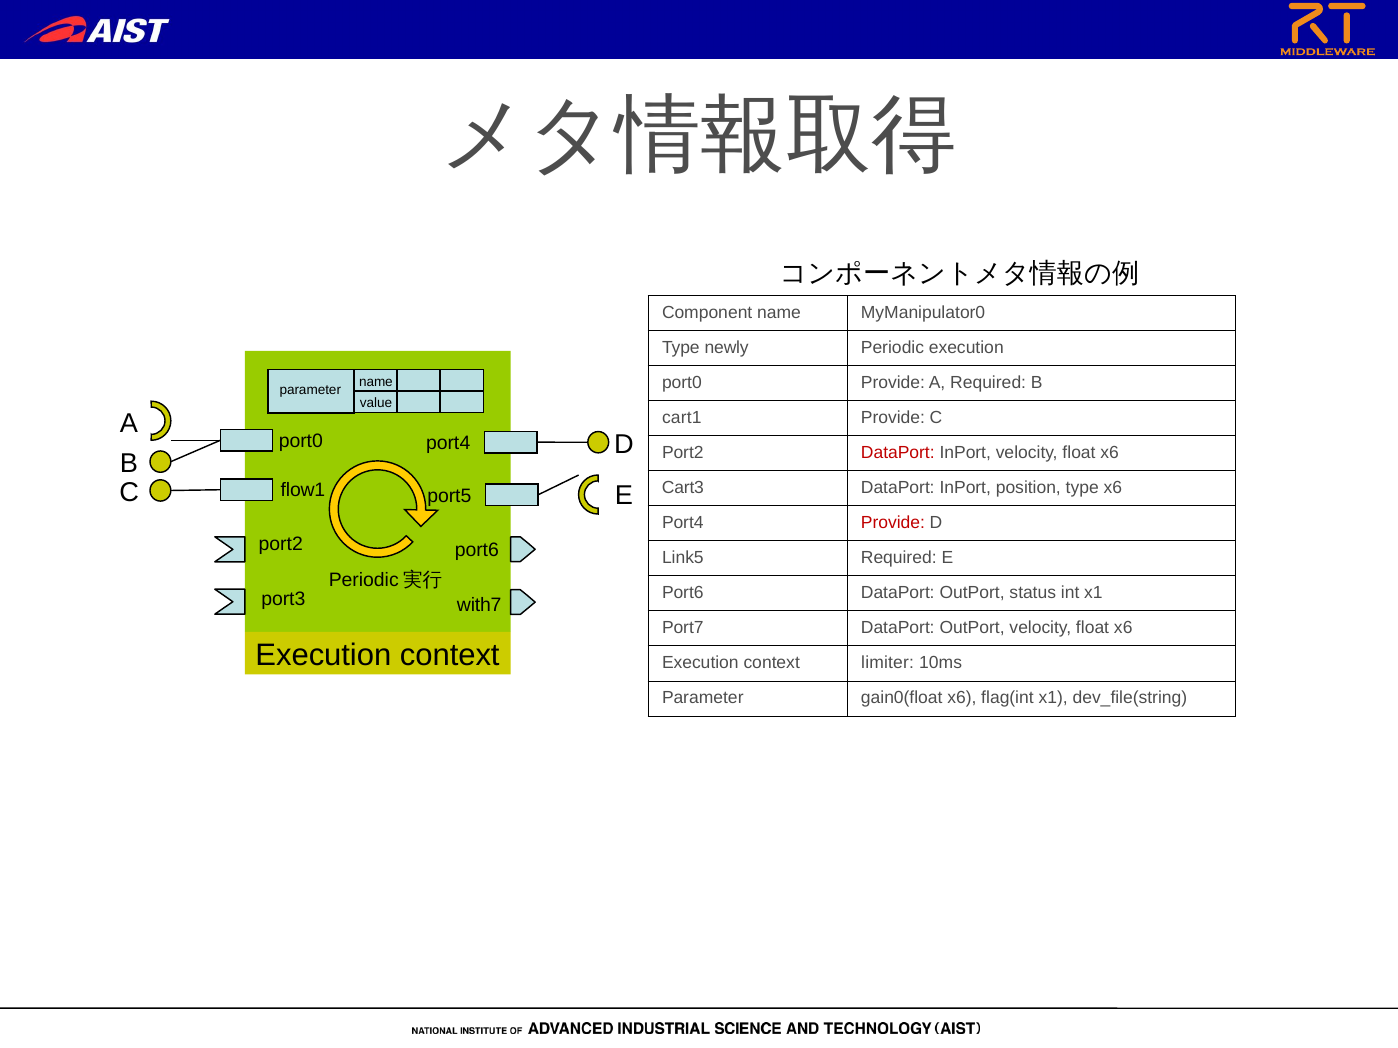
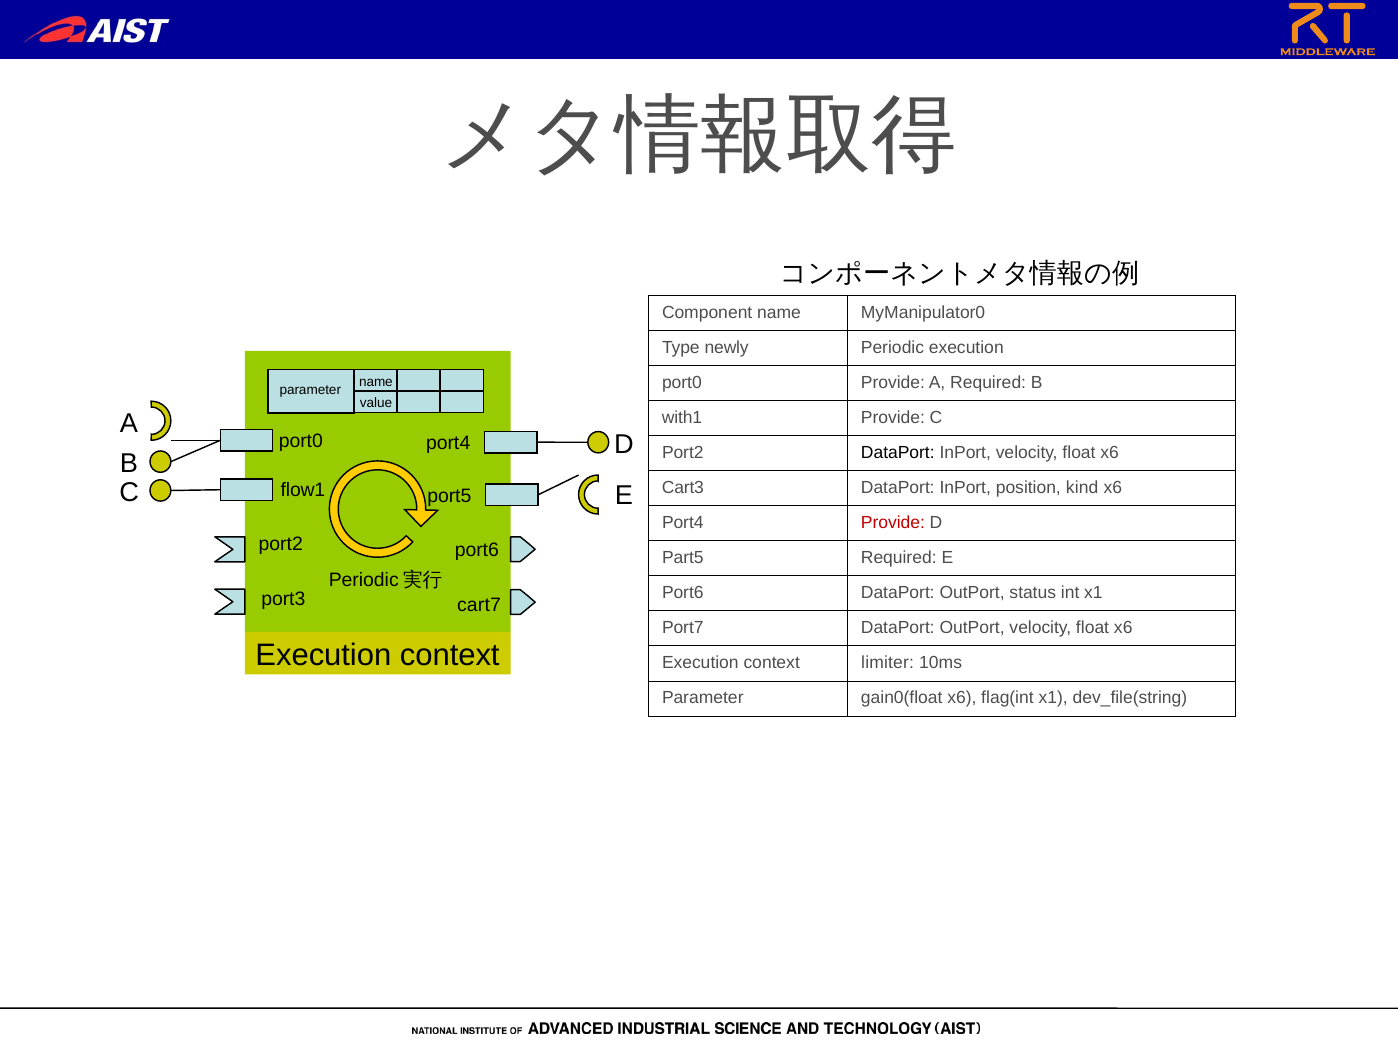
cart1: cart1 -> with1 (682, 418)
DataPort colour: red -> black (898, 453)
position type: type -> kind (1082, 488)
Link5: Link5 -> Part5 (683, 558)
with7: with7 -> cart7 (479, 605)
